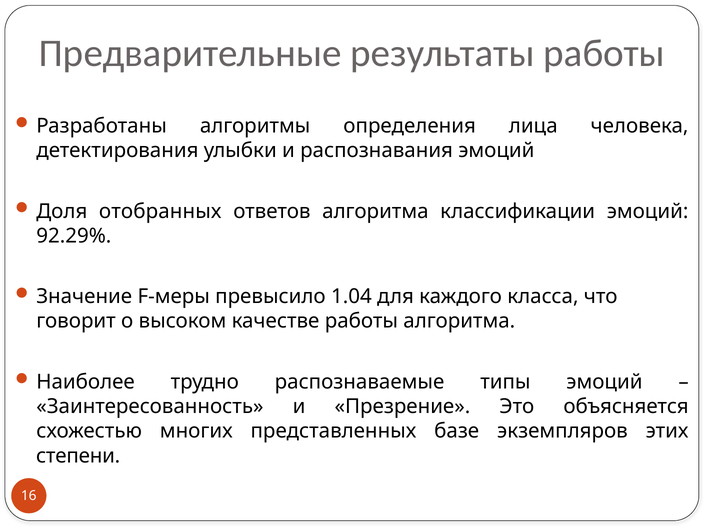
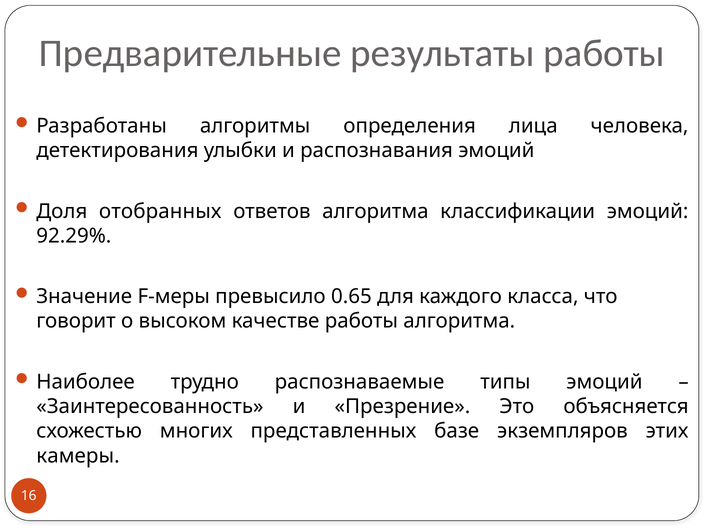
1.04: 1.04 -> 0.65 (351, 297)
степени: степени -> камеры (78, 456)
